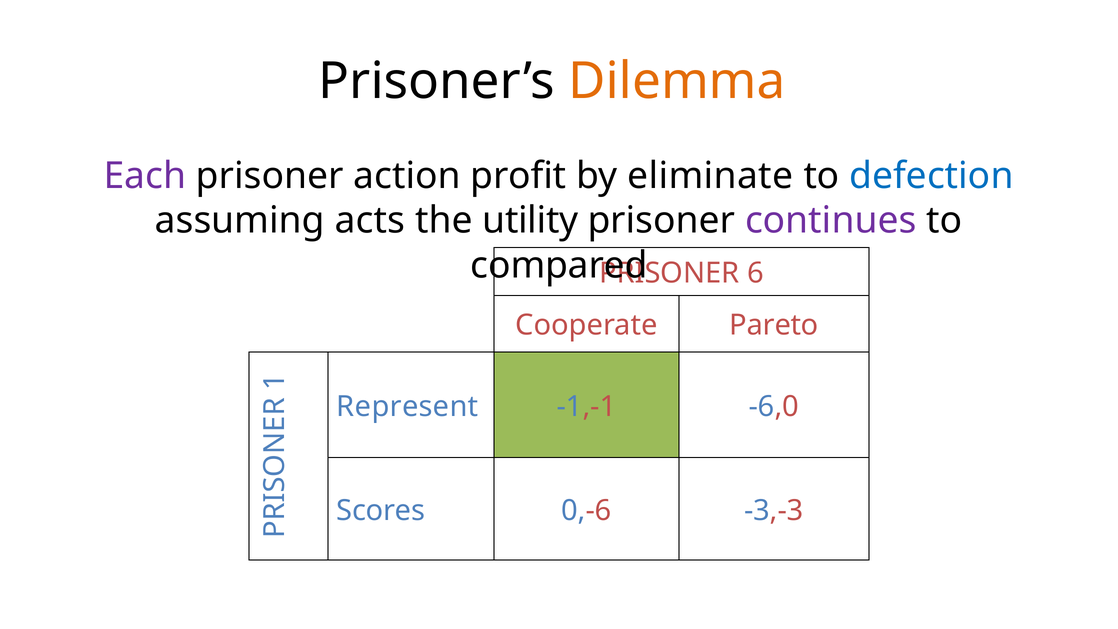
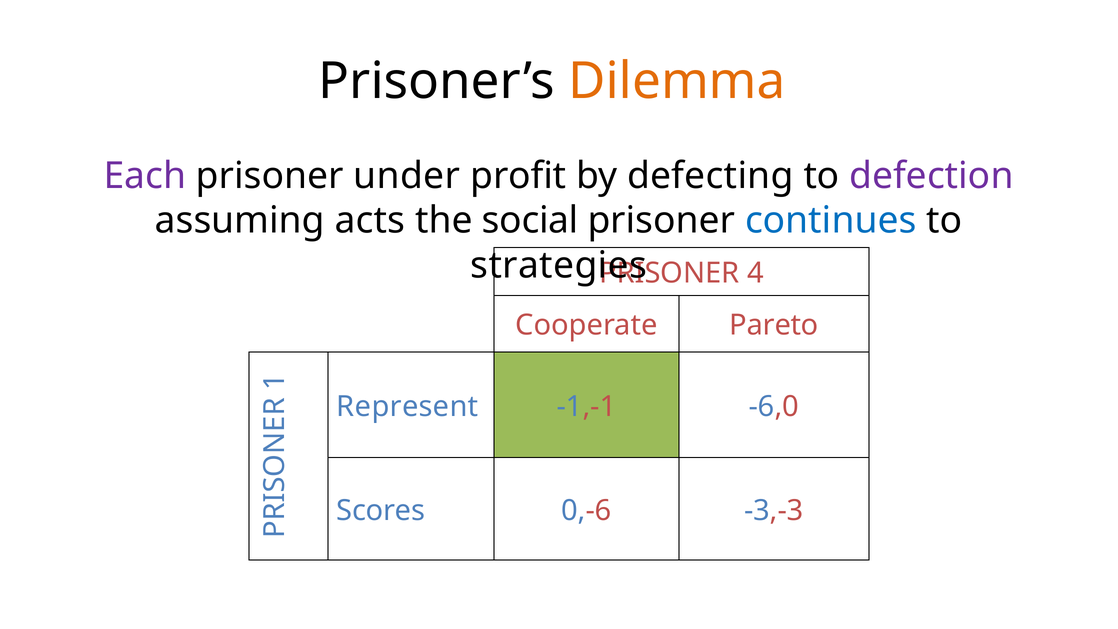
action: action -> under (407, 176)
eliminate: eliminate -> defecting (710, 176)
defection colour: blue -> purple (931, 176)
utility: utility -> social (530, 221)
continues colour: purple -> blue (831, 221)
compared: compared -> strategies (559, 265)
6: 6 -> 4 (755, 273)
